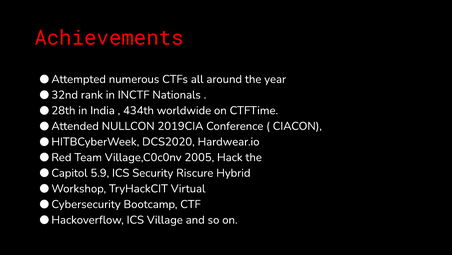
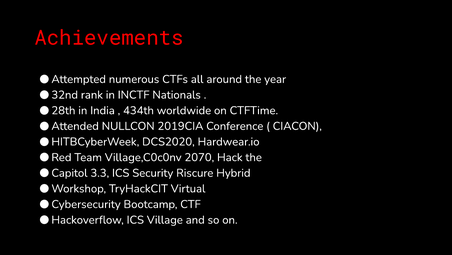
2005: 2005 -> 2070 (199, 157)
5.9: 5.9 -> 3.3 (100, 173)
